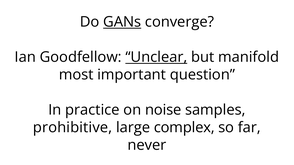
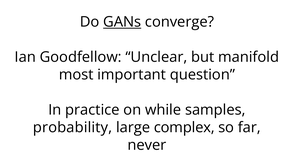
Unclear underline: present -> none (156, 57)
noise: noise -> while (163, 110)
prohibitive: prohibitive -> probability (73, 128)
